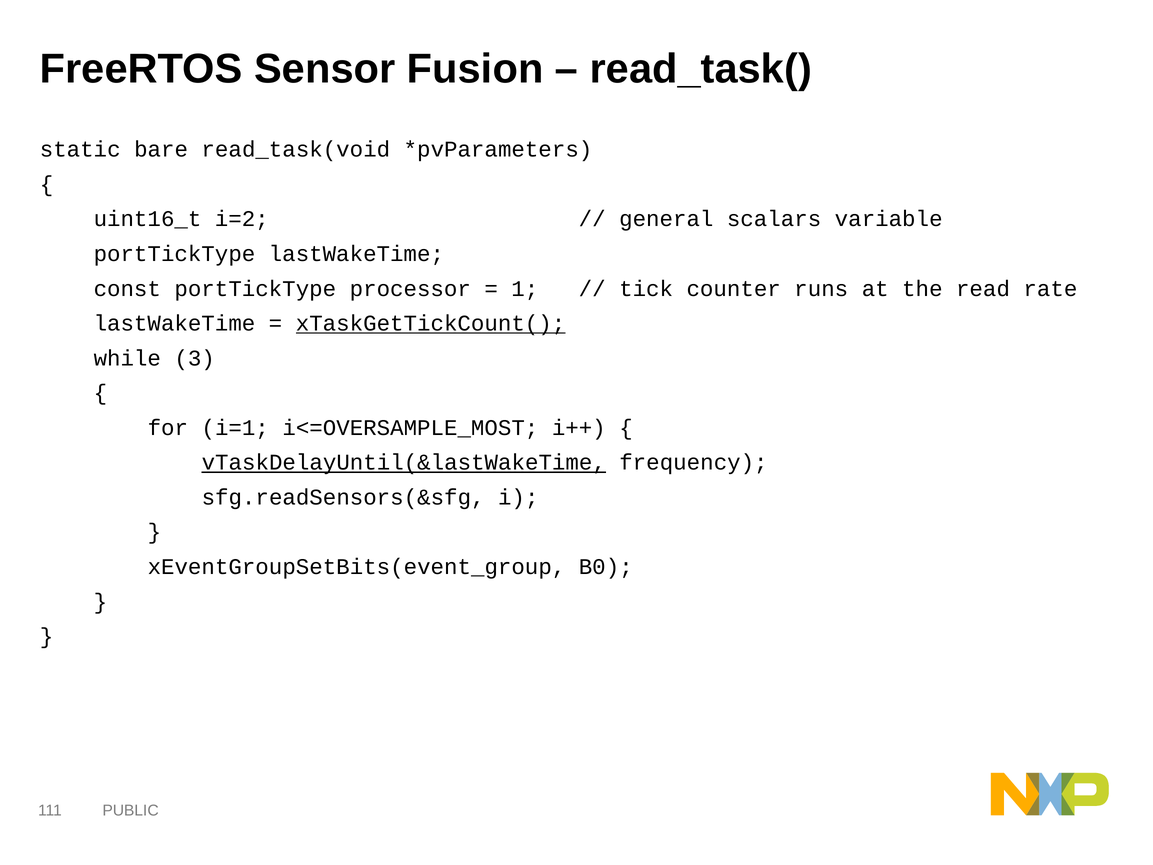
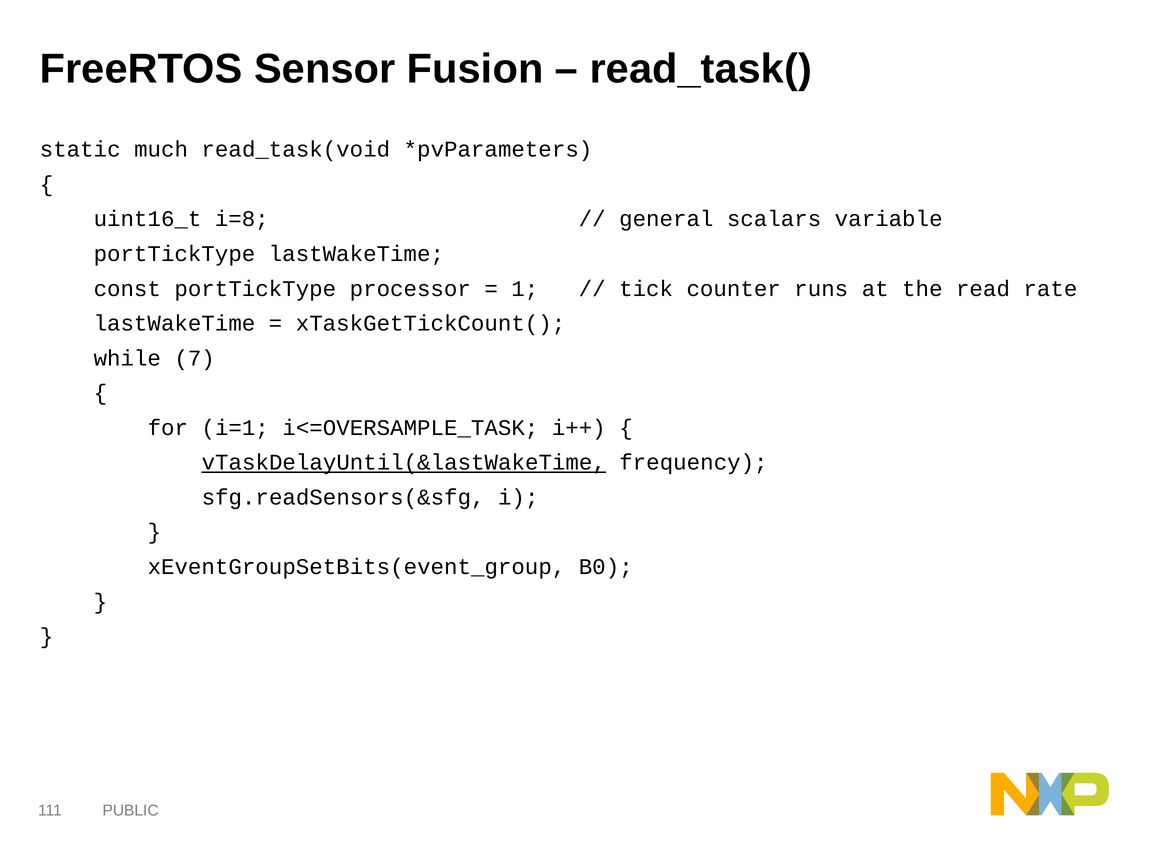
bare: bare -> much (161, 149)
i=2: i=2 -> i=8 (242, 219)
xTaskGetTickCount( underline: present -> none (431, 323)
3: 3 -> 7 (195, 358)
i<=OVERSAMPLE_MOST: i<=OVERSAMPLE_MOST -> i<=OVERSAMPLE_TASK (410, 428)
